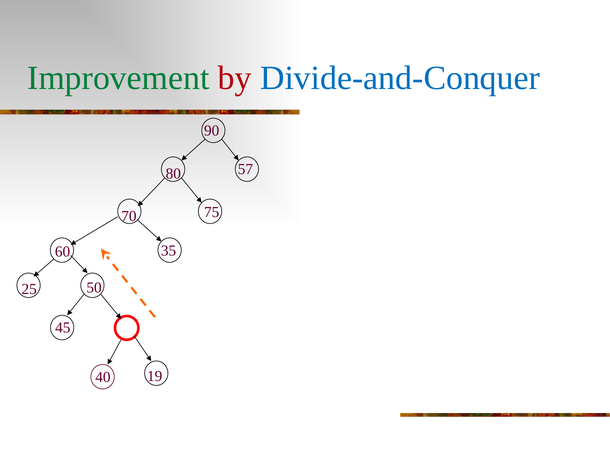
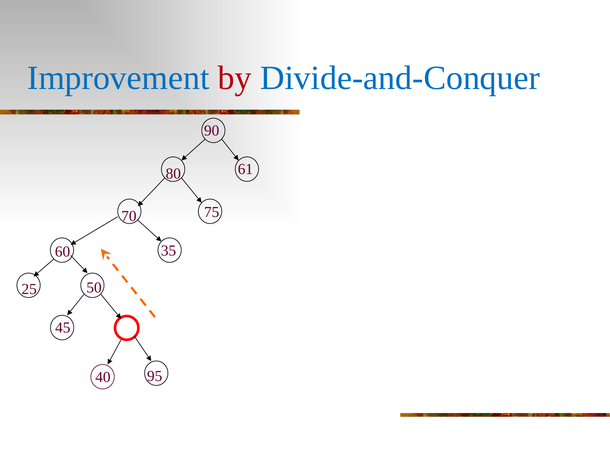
Improvement colour: green -> blue (118, 78)
57: 57 -> 61 (245, 169)
19: 19 -> 95 (155, 376)
